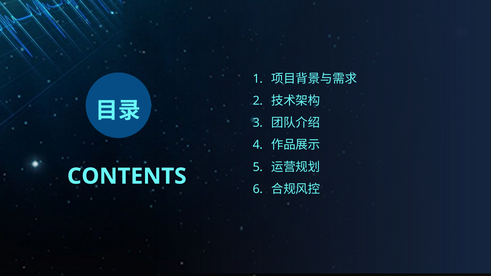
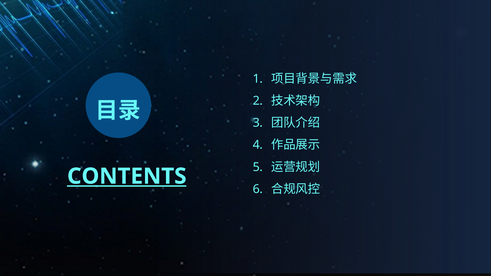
CONTENTS underline: none -> present (127, 176)
